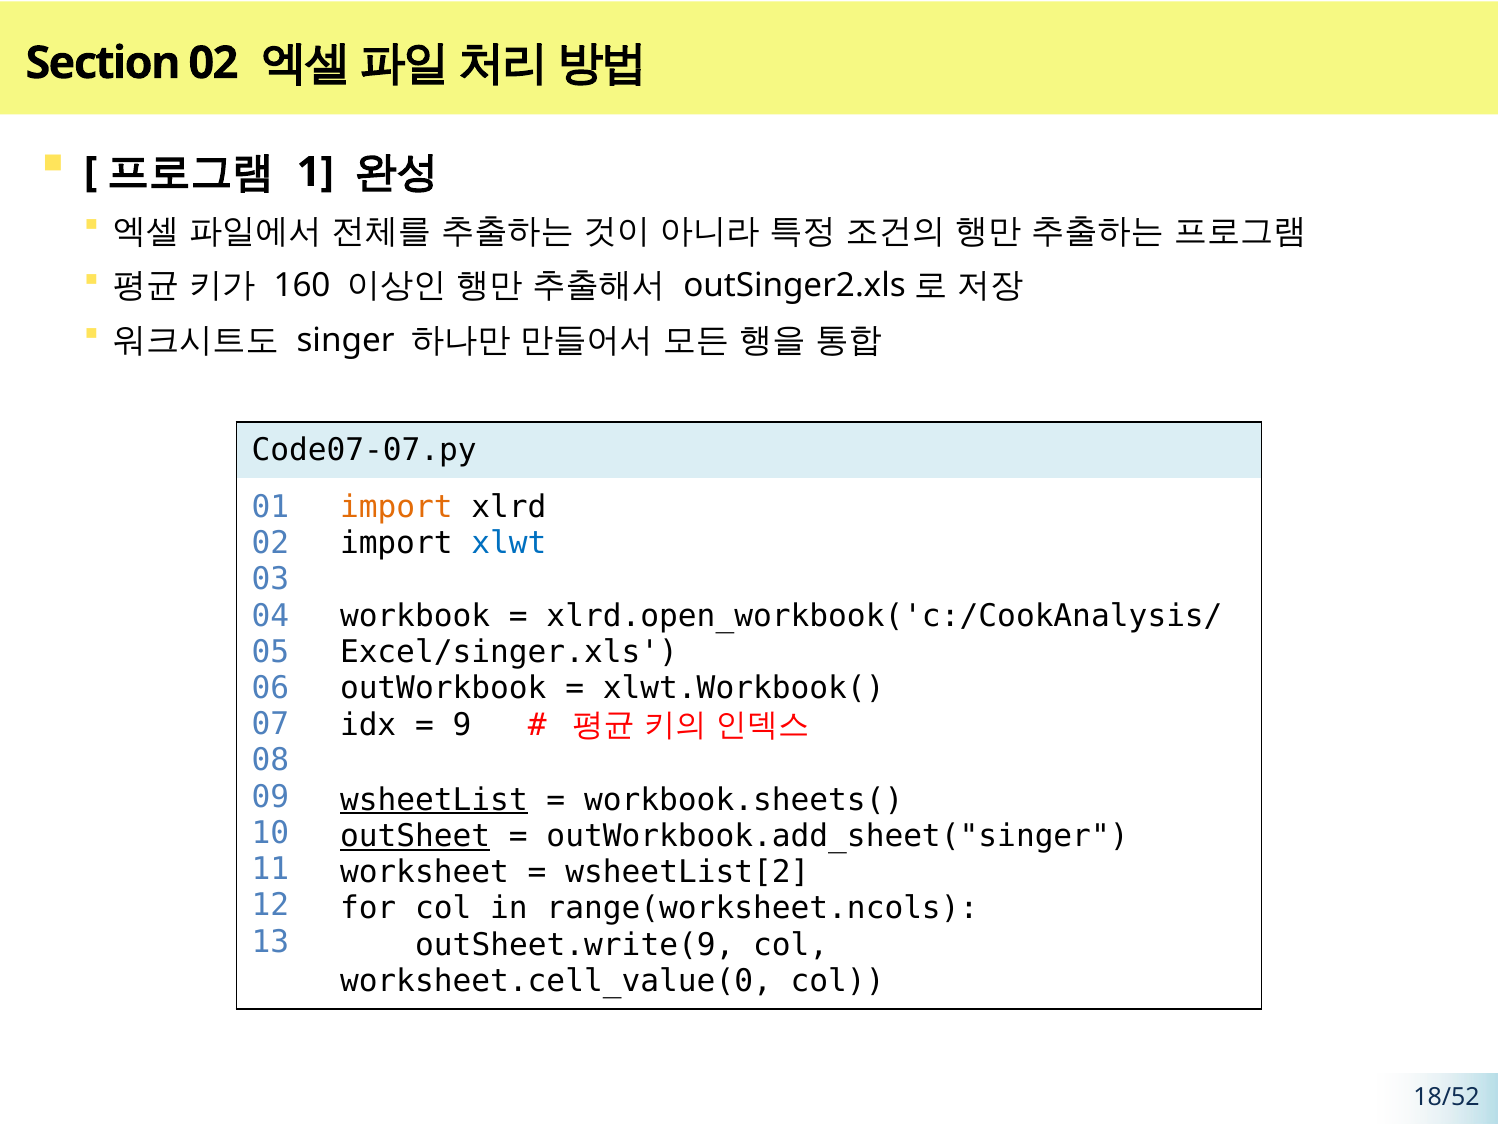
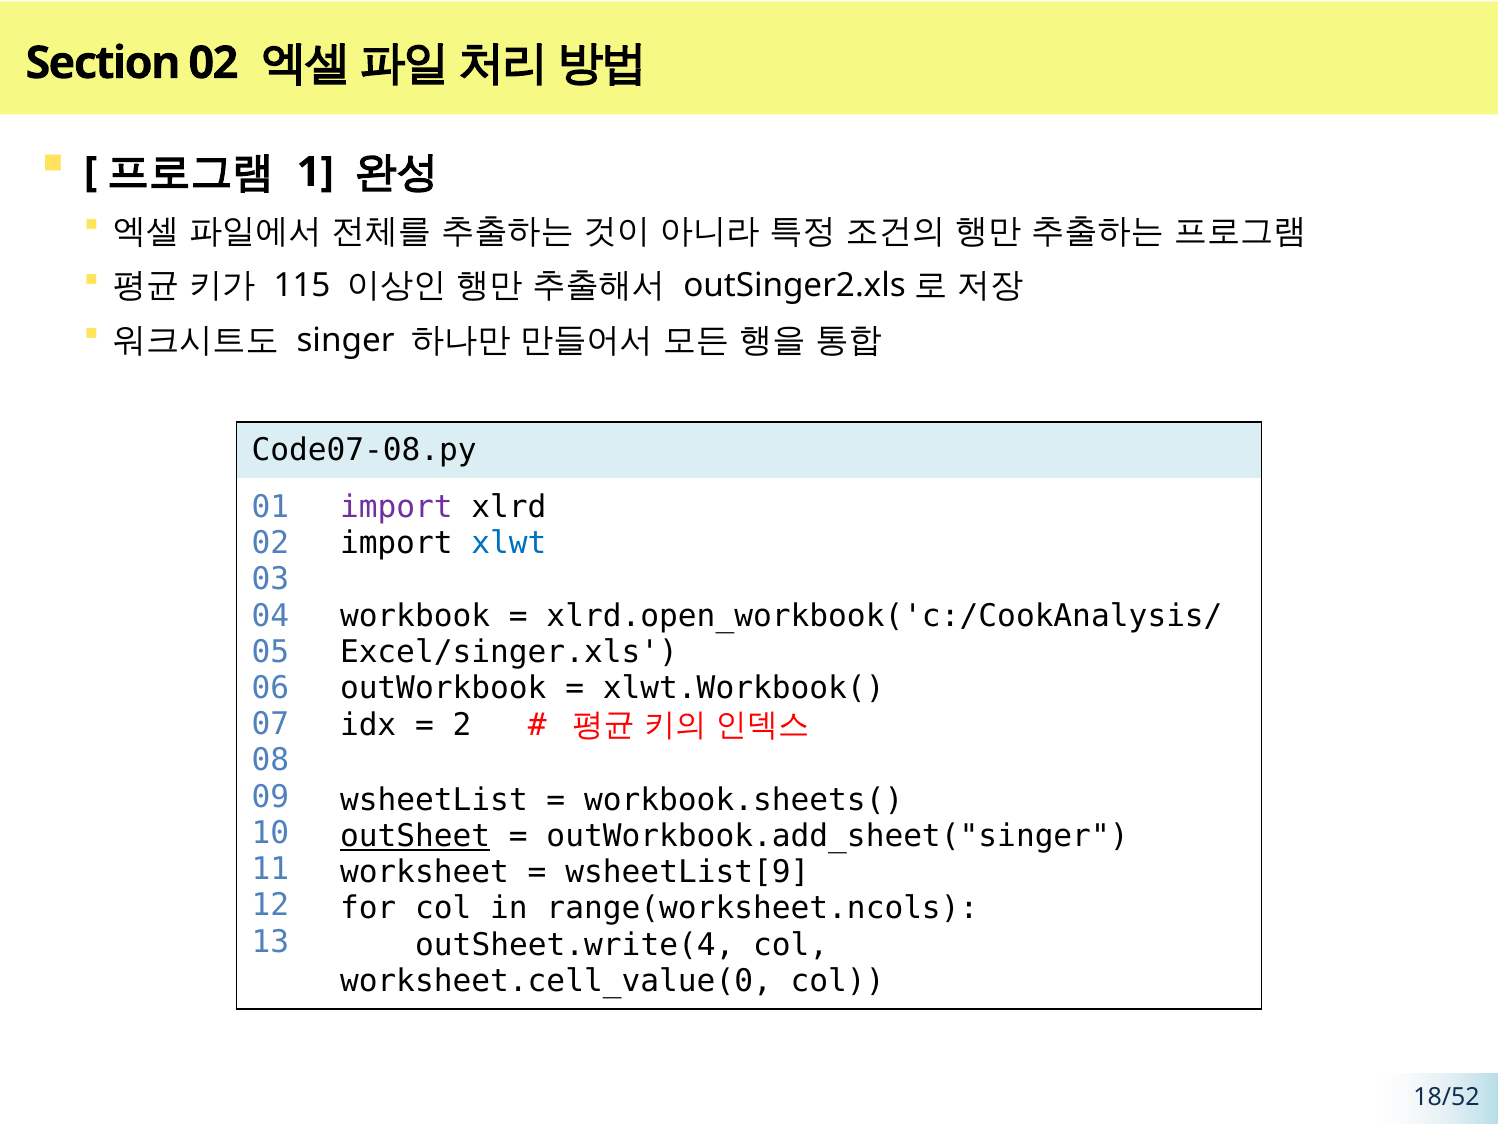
160: 160 -> 115 (302, 286)
Code07-07.py: Code07-07.py -> Code07-08.py (364, 450)
import colour: orange -> purple (396, 507)
9: 9 -> 2 (462, 725)
wsheetList underline: present -> none (434, 800)
wsheetList[2: wsheetList[2 -> wsheetList[9 (687, 872)
outSheet.write(9: outSheet.write(9 -> outSheet.write(4 (575, 944)
